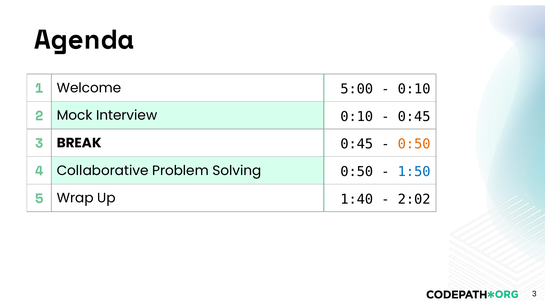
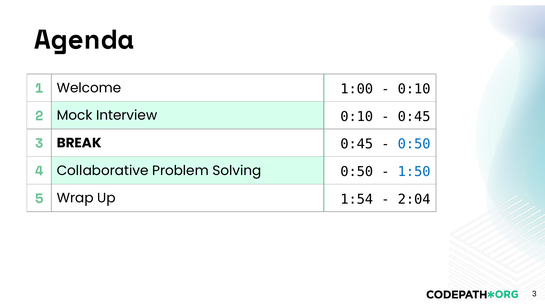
5:00: 5:00 -> 1:00 (357, 89)
0:50 colour: orange -> blue (414, 144)
1:40: 1:40 -> 1:54 (357, 200)
2:02: 2:02 -> 2:04 (414, 200)
